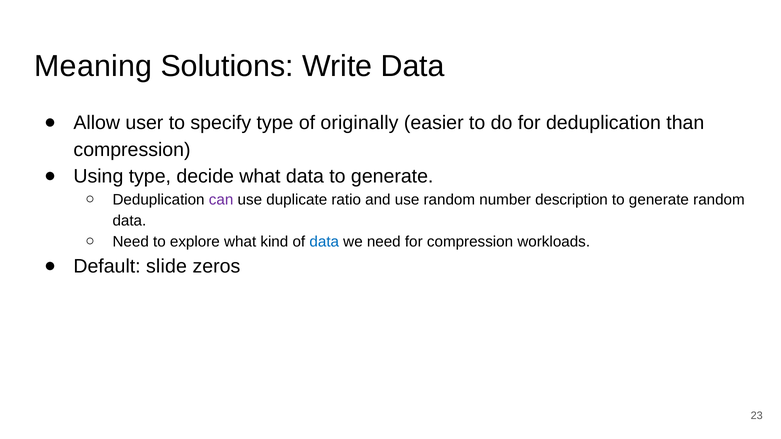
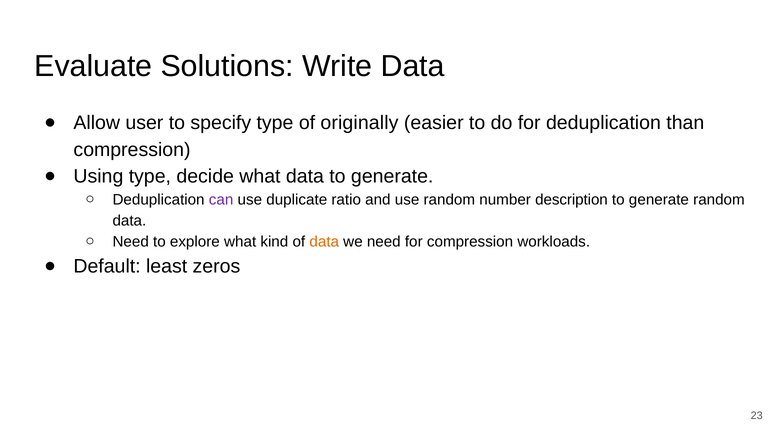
Meaning: Meaning -> Evaluate (93, 66)
data colour: blue -> orange (324, 242)
slide: slide -> least (167, 266)
